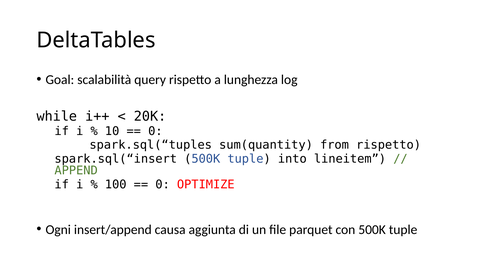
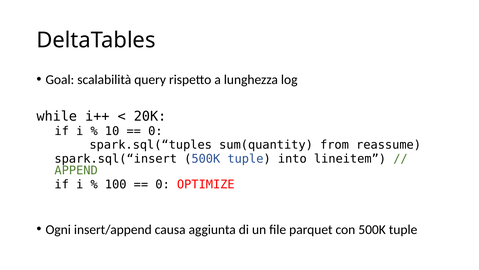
from rispetto: rispetto -> reassume (389, 145)
